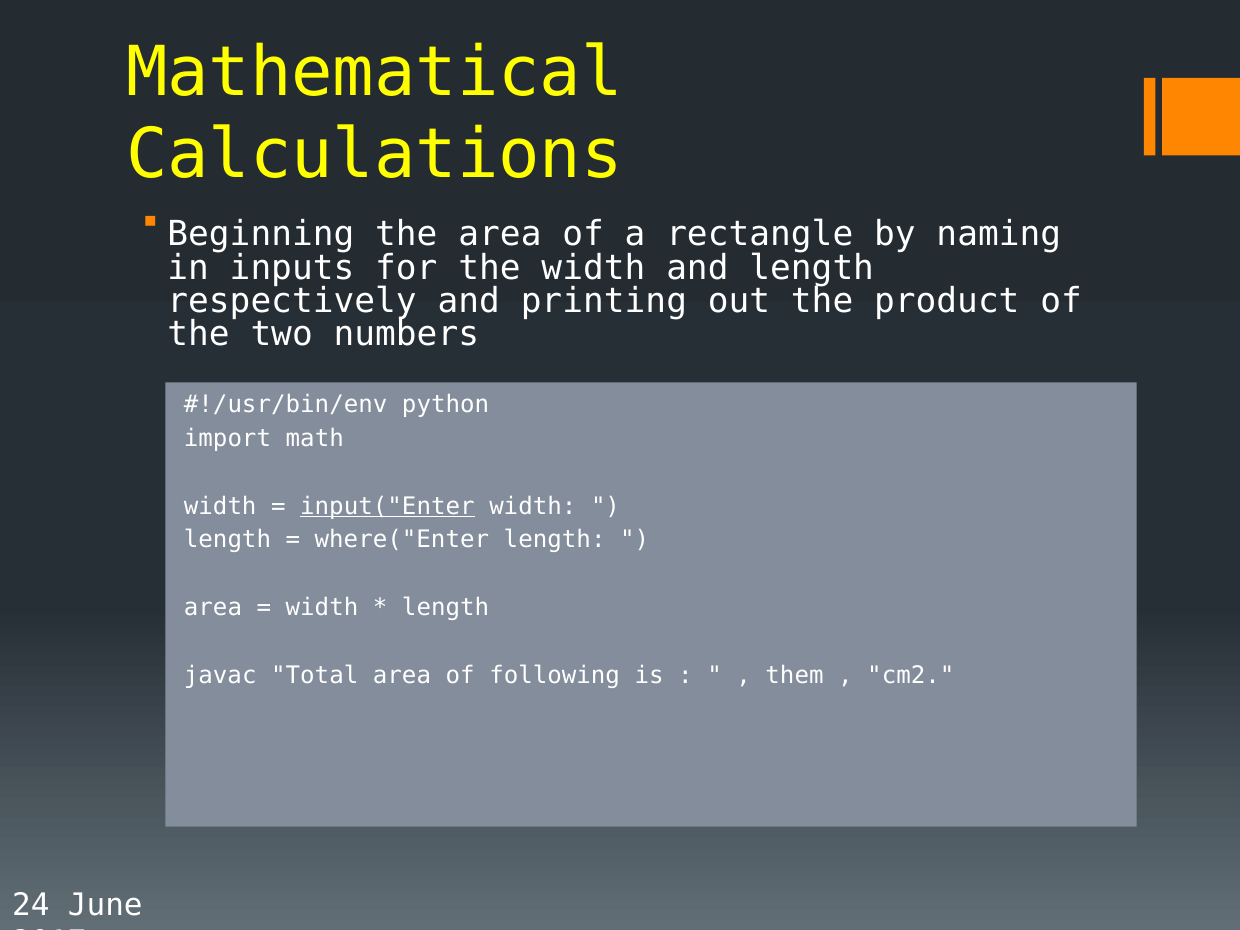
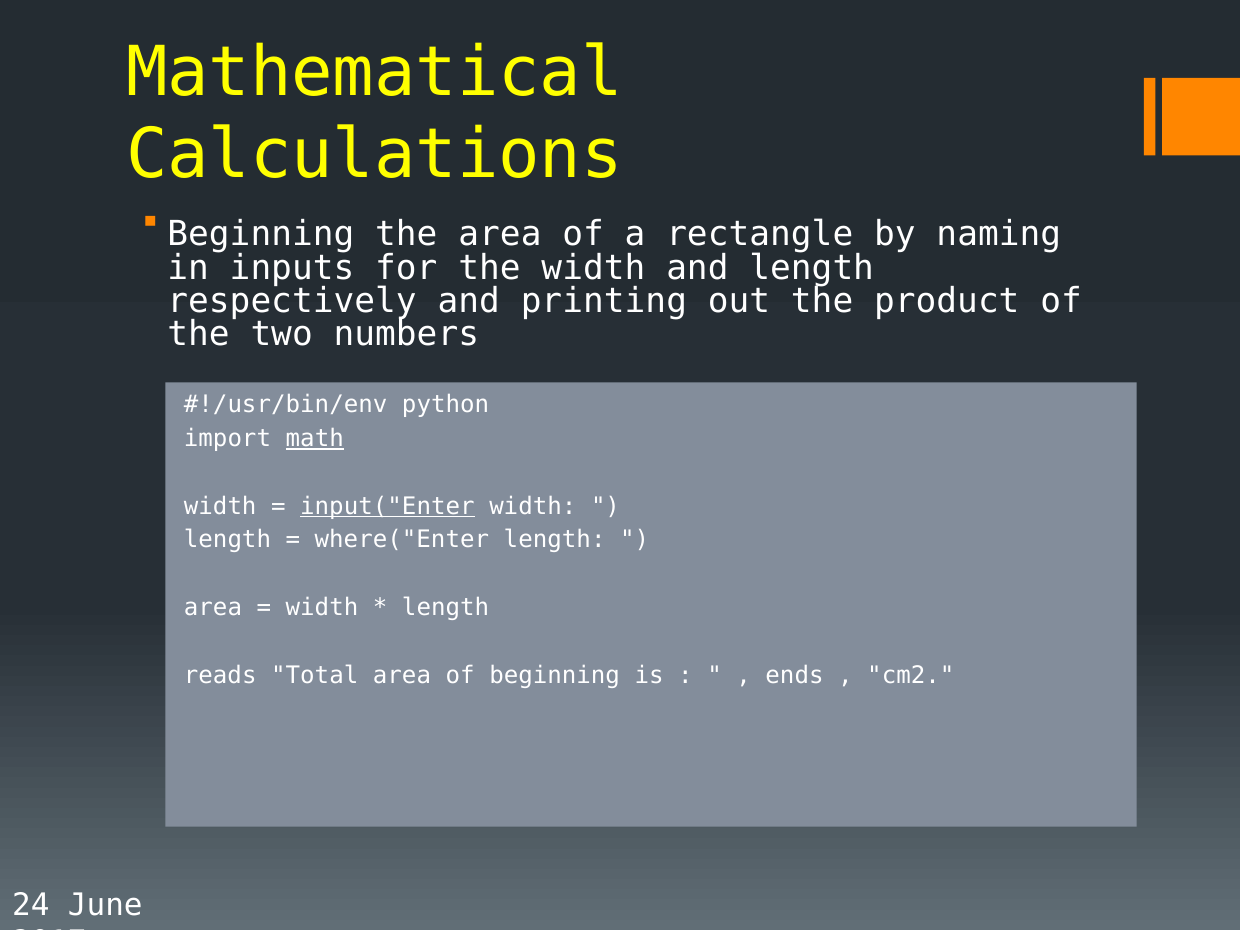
math underline: none -> present (315, 439)
javac: javac -> reads (220, 675)
of following: following -> beginning (555, 675)
them: them -> ends (795, 675)
